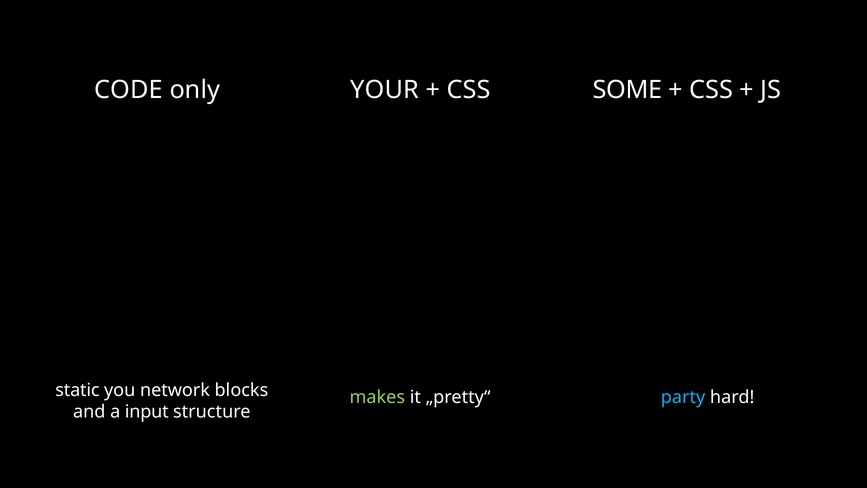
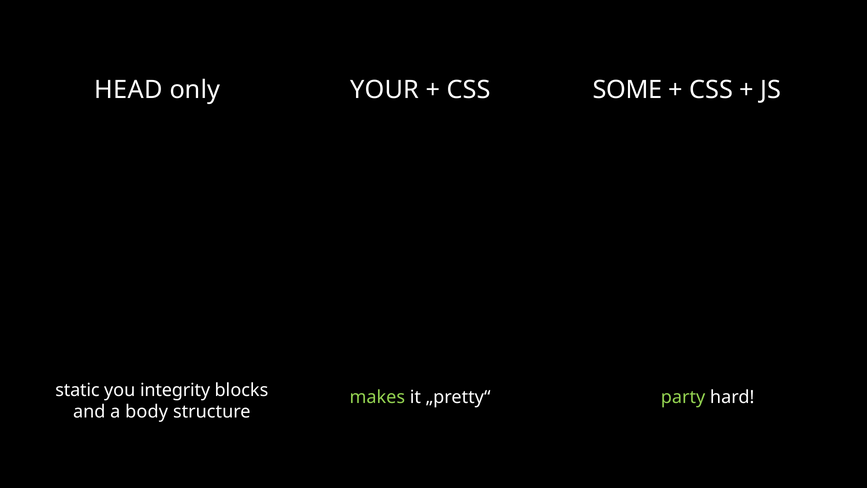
CODE: CODE -> HEAD (129, 90)
network: network -> integrity (175, 390)
party colour: light blue -> light green (683, 397)
input: input -> body (147, 412)
